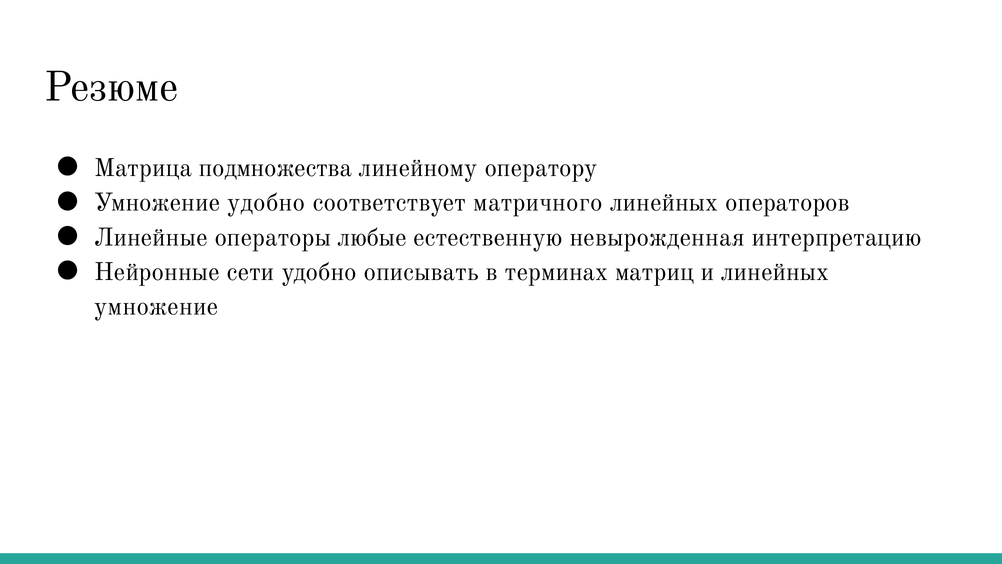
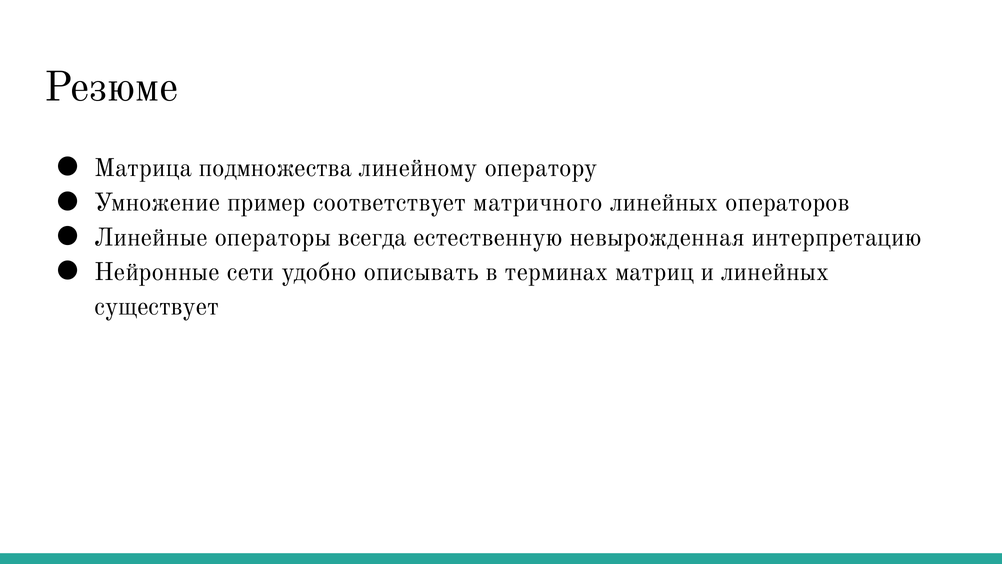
Умножение удобно: удобно -> пример (266, 203)
любые: любые -> всегда (372, 237)
умножение: умножение -> существует (157, 306)
